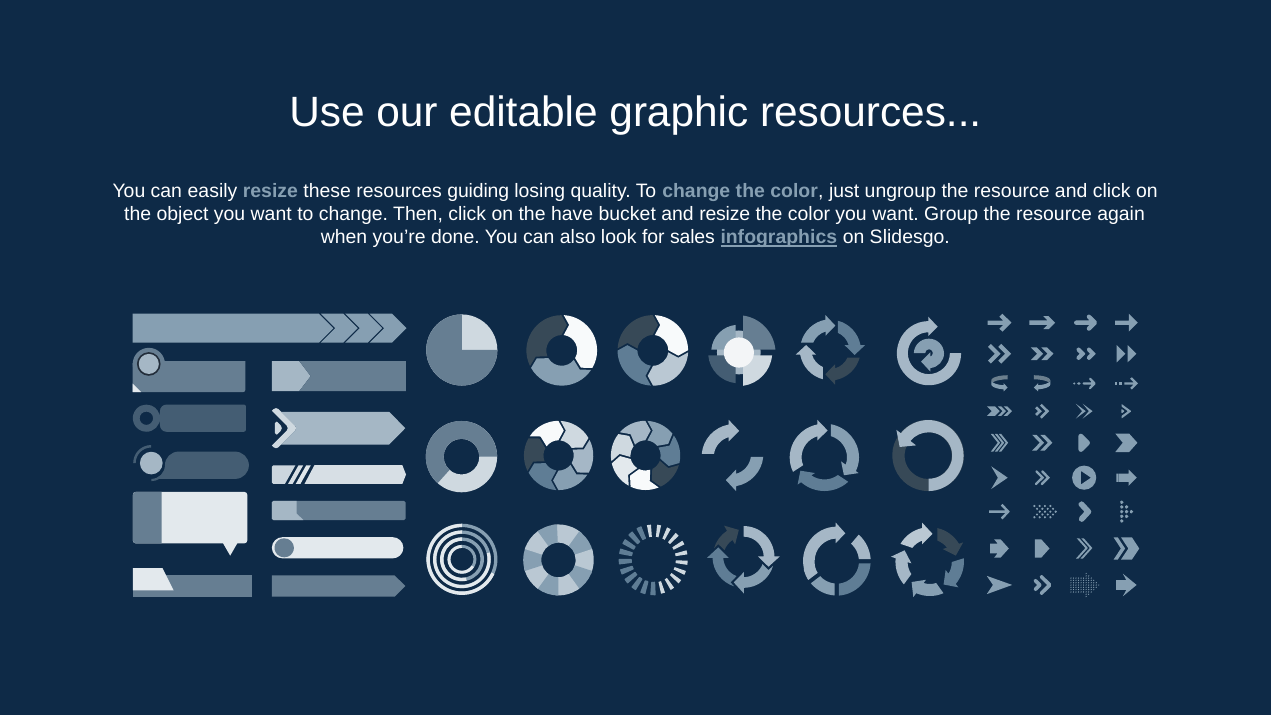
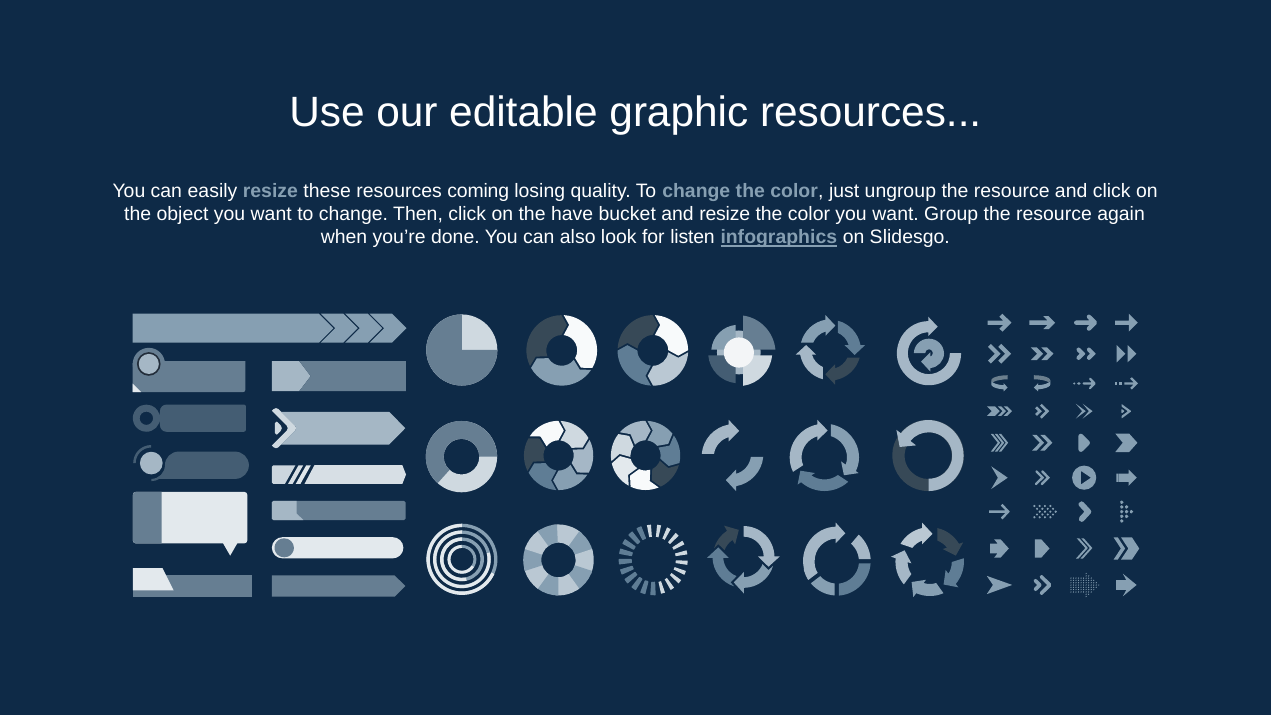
guiding: guiding -> coming (478, 191)
sales: sales -> listen (692, 237)
